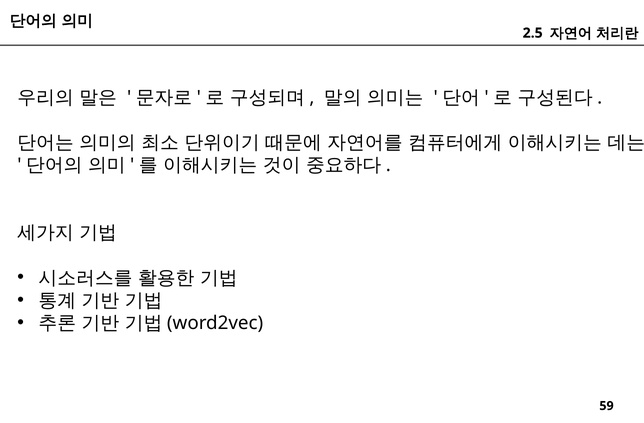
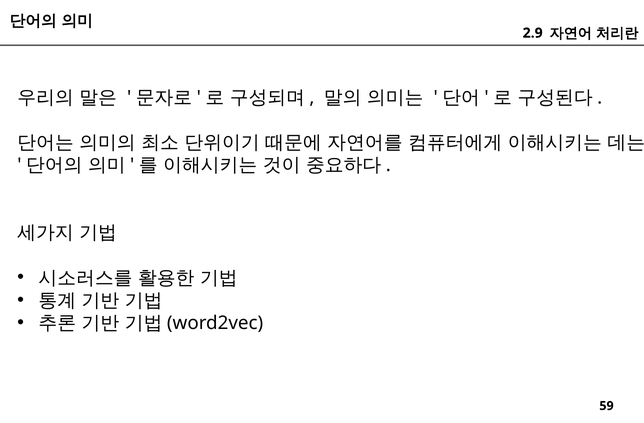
2.5: 2.5 -> 2.9 (533, 33)
